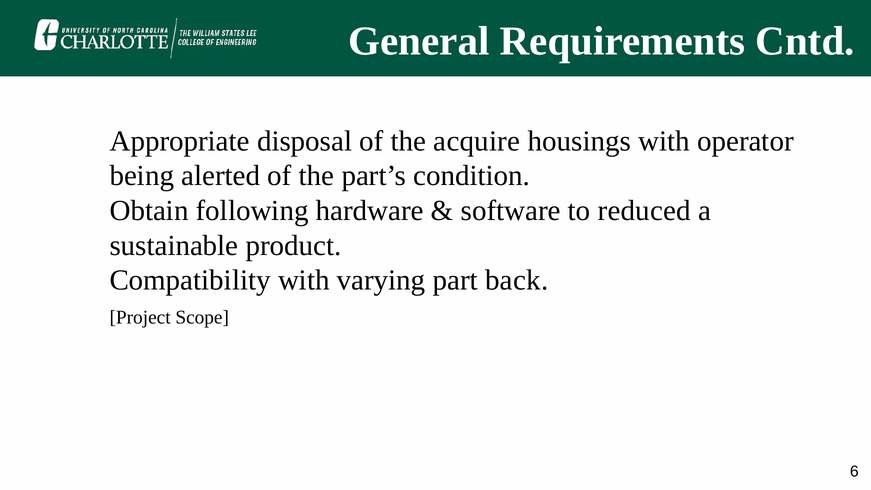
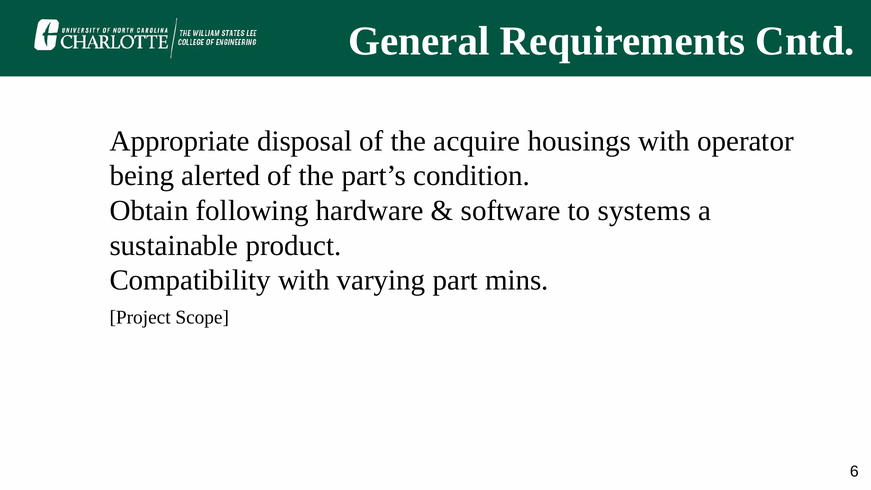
reduced: reduced -> systems (644, 211)
back: back -> mins (517, 280)
